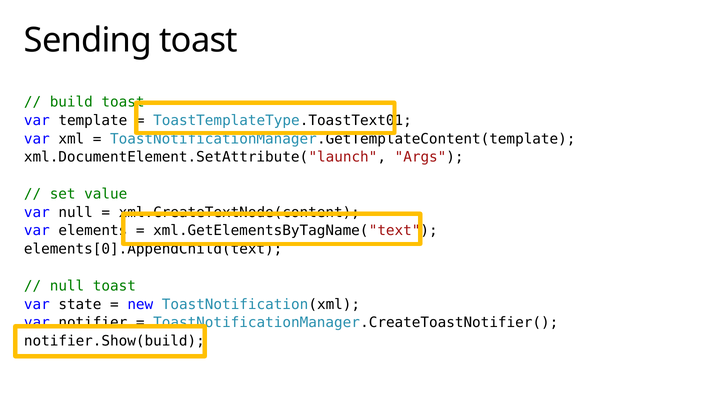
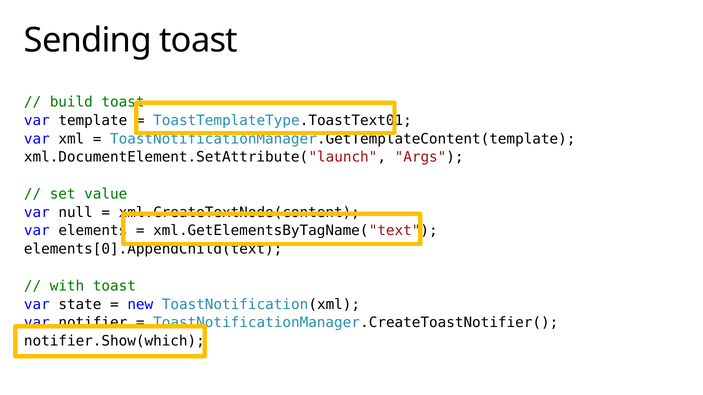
null: null -> with (67, 286)
notifier.Show(build: notifier.Show(build -> notifier.Show(which (114, 341)
